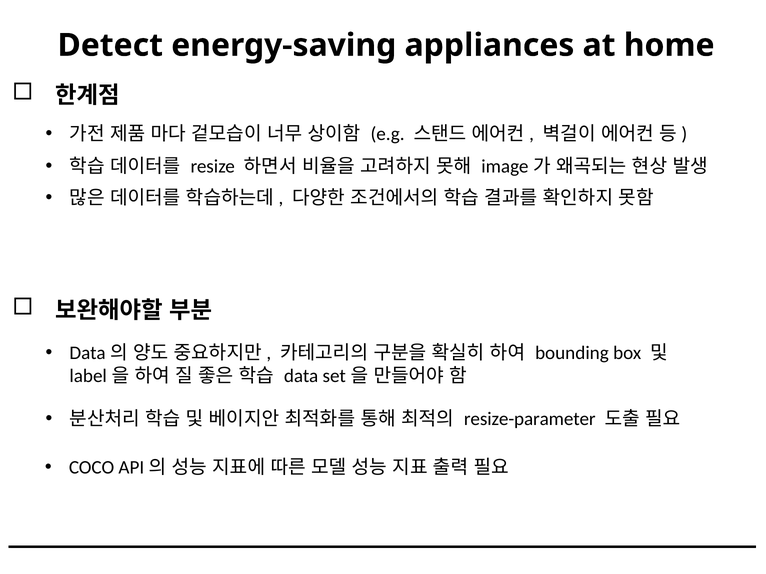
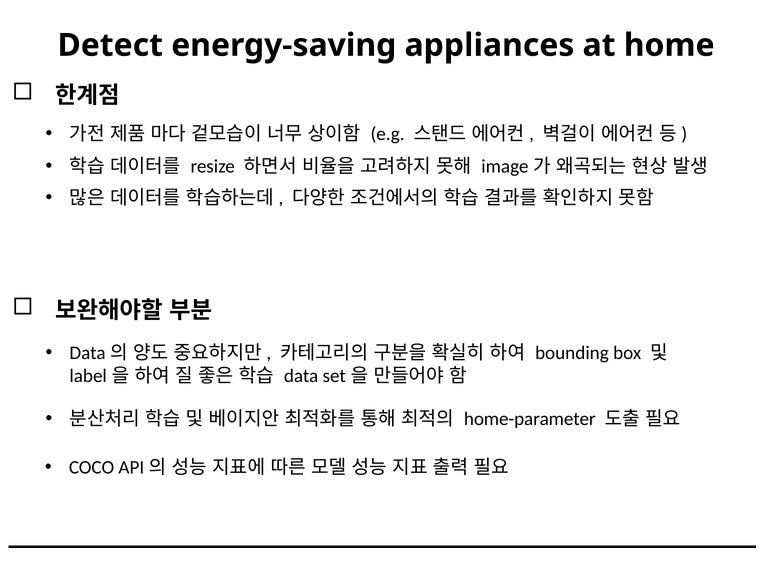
resize-parameter: resize-parameter -> home-parameter (530, 419)
